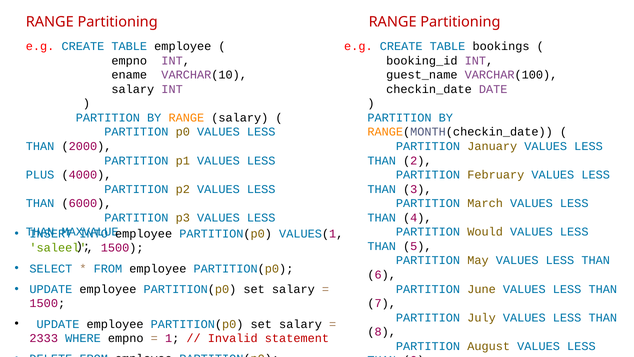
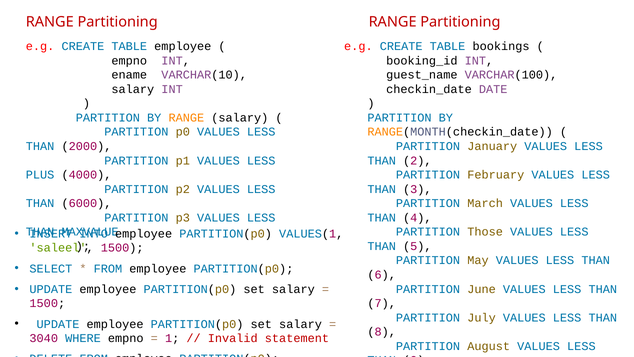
Would: Would -> Those (485, 232)
2333: 2333 -> 3040 (44, 338)
